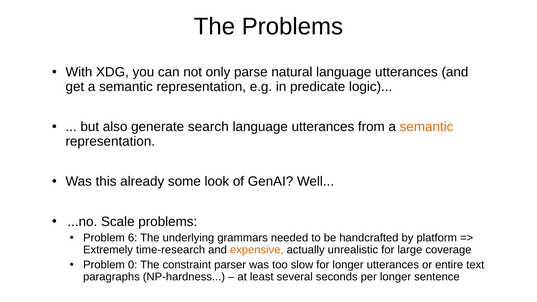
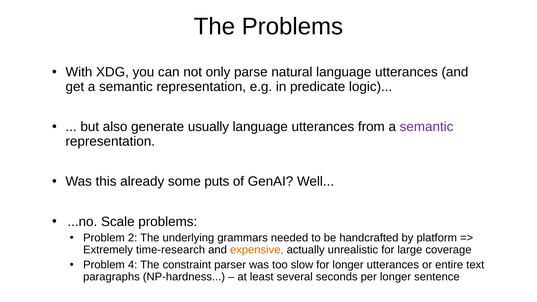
search: search -> usually (208, 127)
semantic colour: orange -> purple (427, 127)
look: look -> puts (217, 182)
6: 6 -> 2 (133, 238)
0: 0 -> 4 (133, 265)
